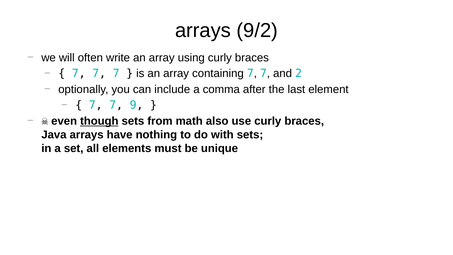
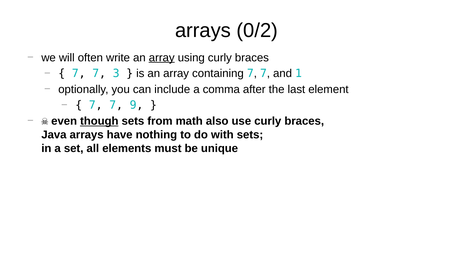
9/2: 9/2 -> 0/2 (257, 31)
array underline: none -> present (162, 58)
7 7 7: 7 -> 3 (116, 73)
2: 2 -> 1 (299, 73)
